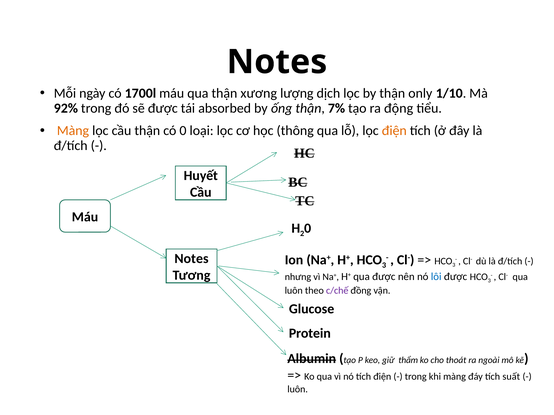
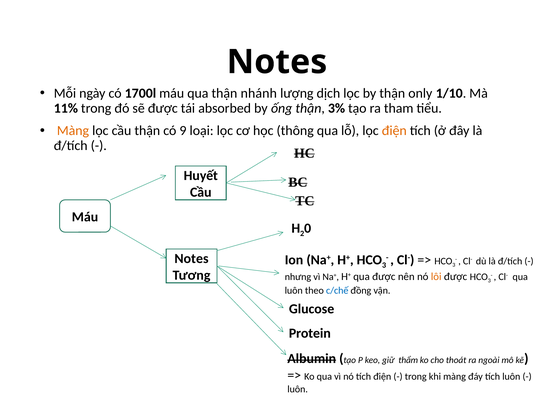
xương: xương -> nhánh (259, 93)
92%: 92% -> 11% (66, 108)
7%: 7% -> 3% (337, 108)
động: động -> tham (399, 108)
có 0: 0 -> 9 (183, 131)
lôi colour: blue -> orange (436, 277)
c/chế colour: purple -> blue (337, 291)
tích suất: suất -> luôn (511, 377)
